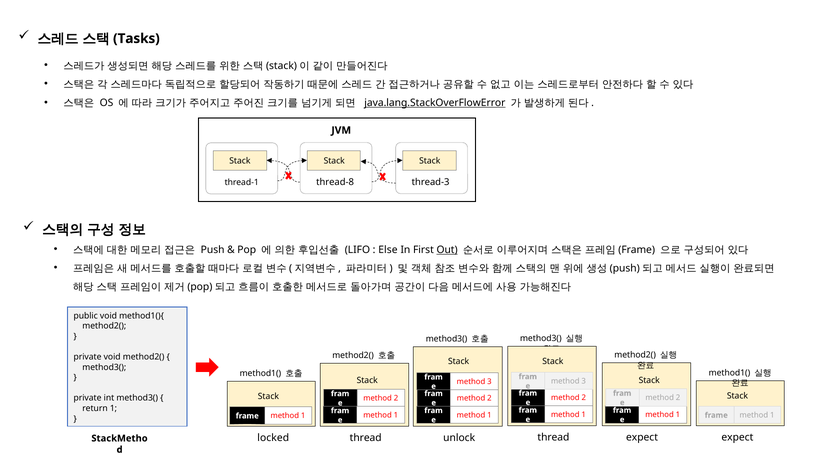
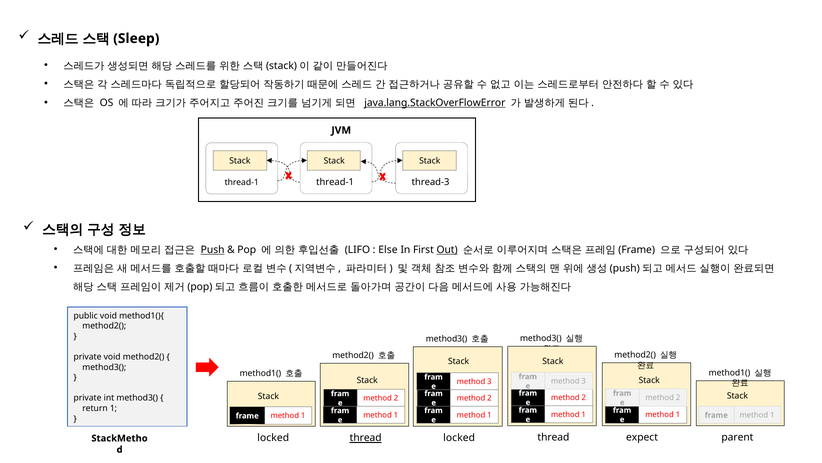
Tasks: Tasks -> Sleep (136, 38)
thread-8: thread-8 -> thread-1 (335, 182)
Push underline: none -> present (213, 249)
expect: expect -> parent (737, 437)
unlock: unlock -> locked (459, 437)
thread underline: none -> present (366, 437)
